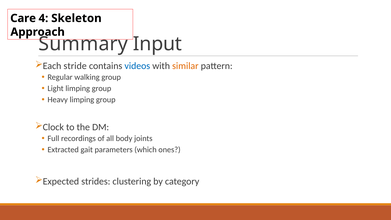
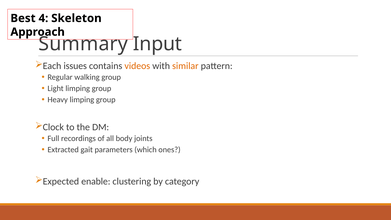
Care: Care -> Best (23, 18)
stride: stride -> issues (75, 66)
videos colour: blue -> orange (137, 66)
strides: strides -> enable (96, 181)
